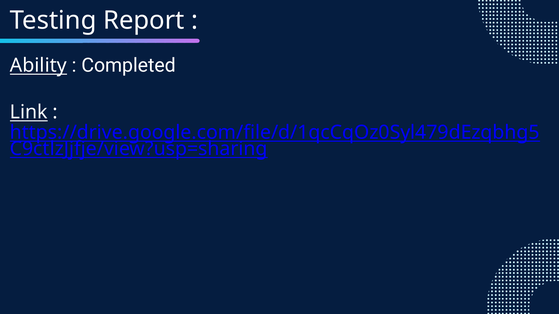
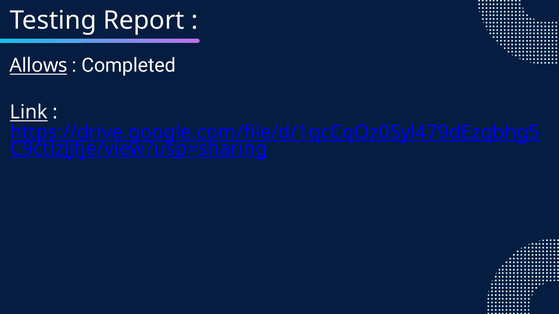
Ability: Ability -> Allows (38, 65)
